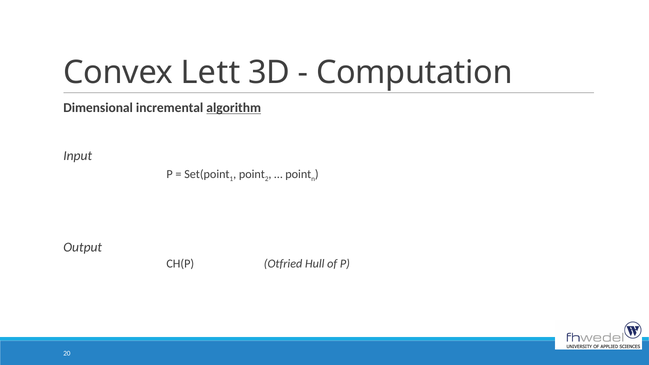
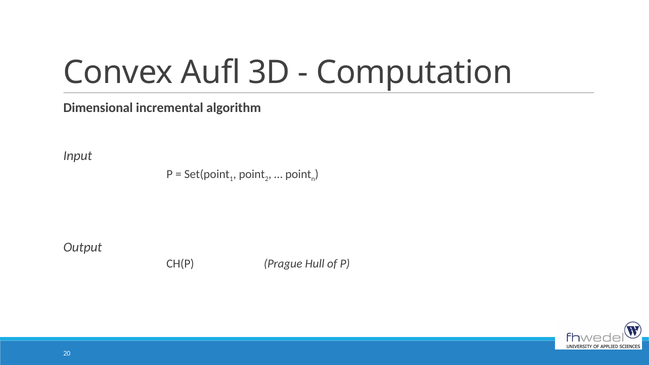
Lett: Lett -> Aufl (211, 73)
algorithm underline: present -> none (234, 108)
Otfried: Otfried -> Prague (283, 264)
